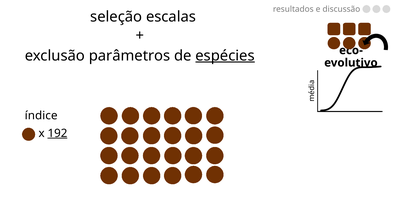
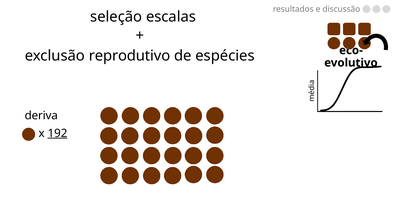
parâmetros: parâmetros -> reprodutivo (130, 56)
espécies underline: present -> none (225, 56)
índice: índice -> deriva (41, 116)
